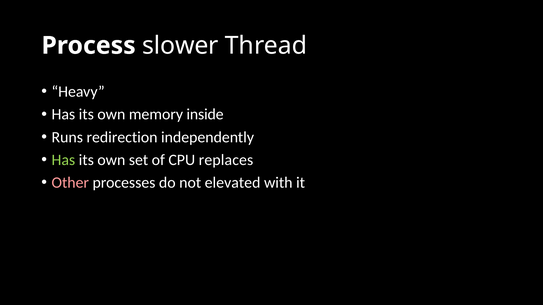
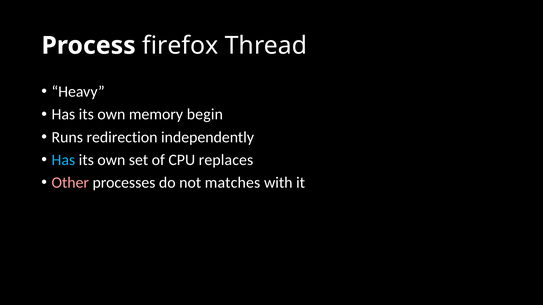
slower: slower -> firefox (180, 46)
inside: inside -> begin (205, 115)
Has colour: light green -> light blue (63, 160)
elevated: elevated -> matches (232, 183)
